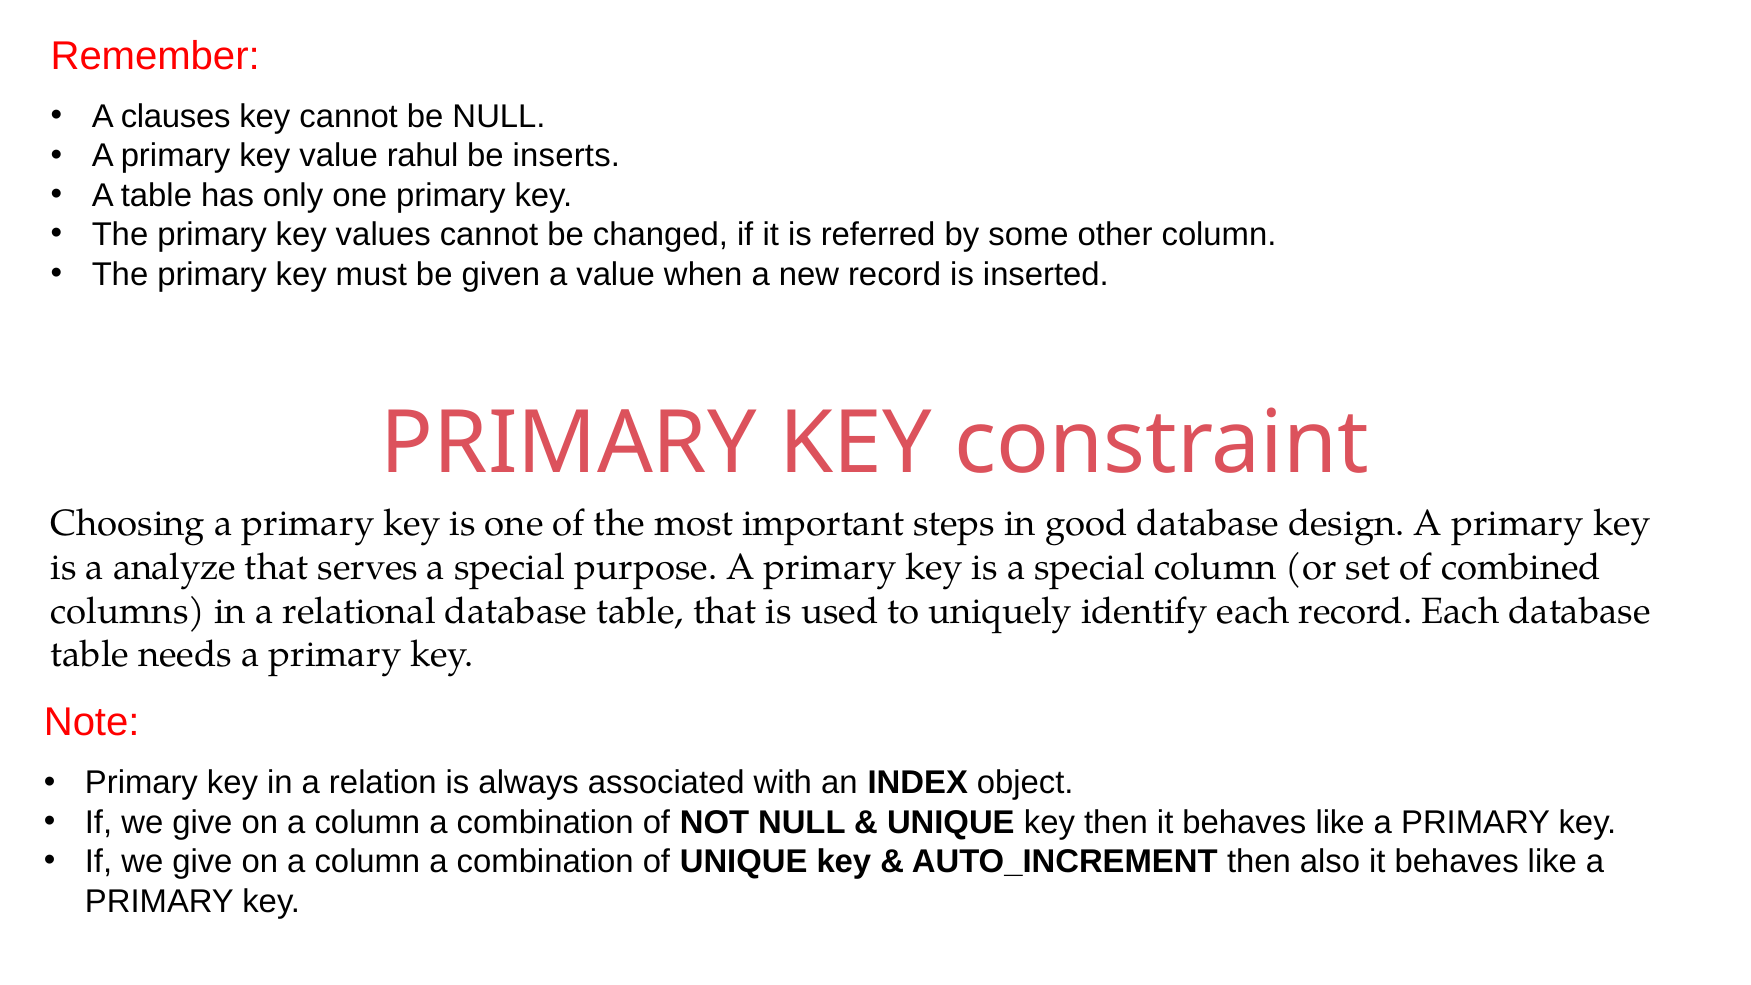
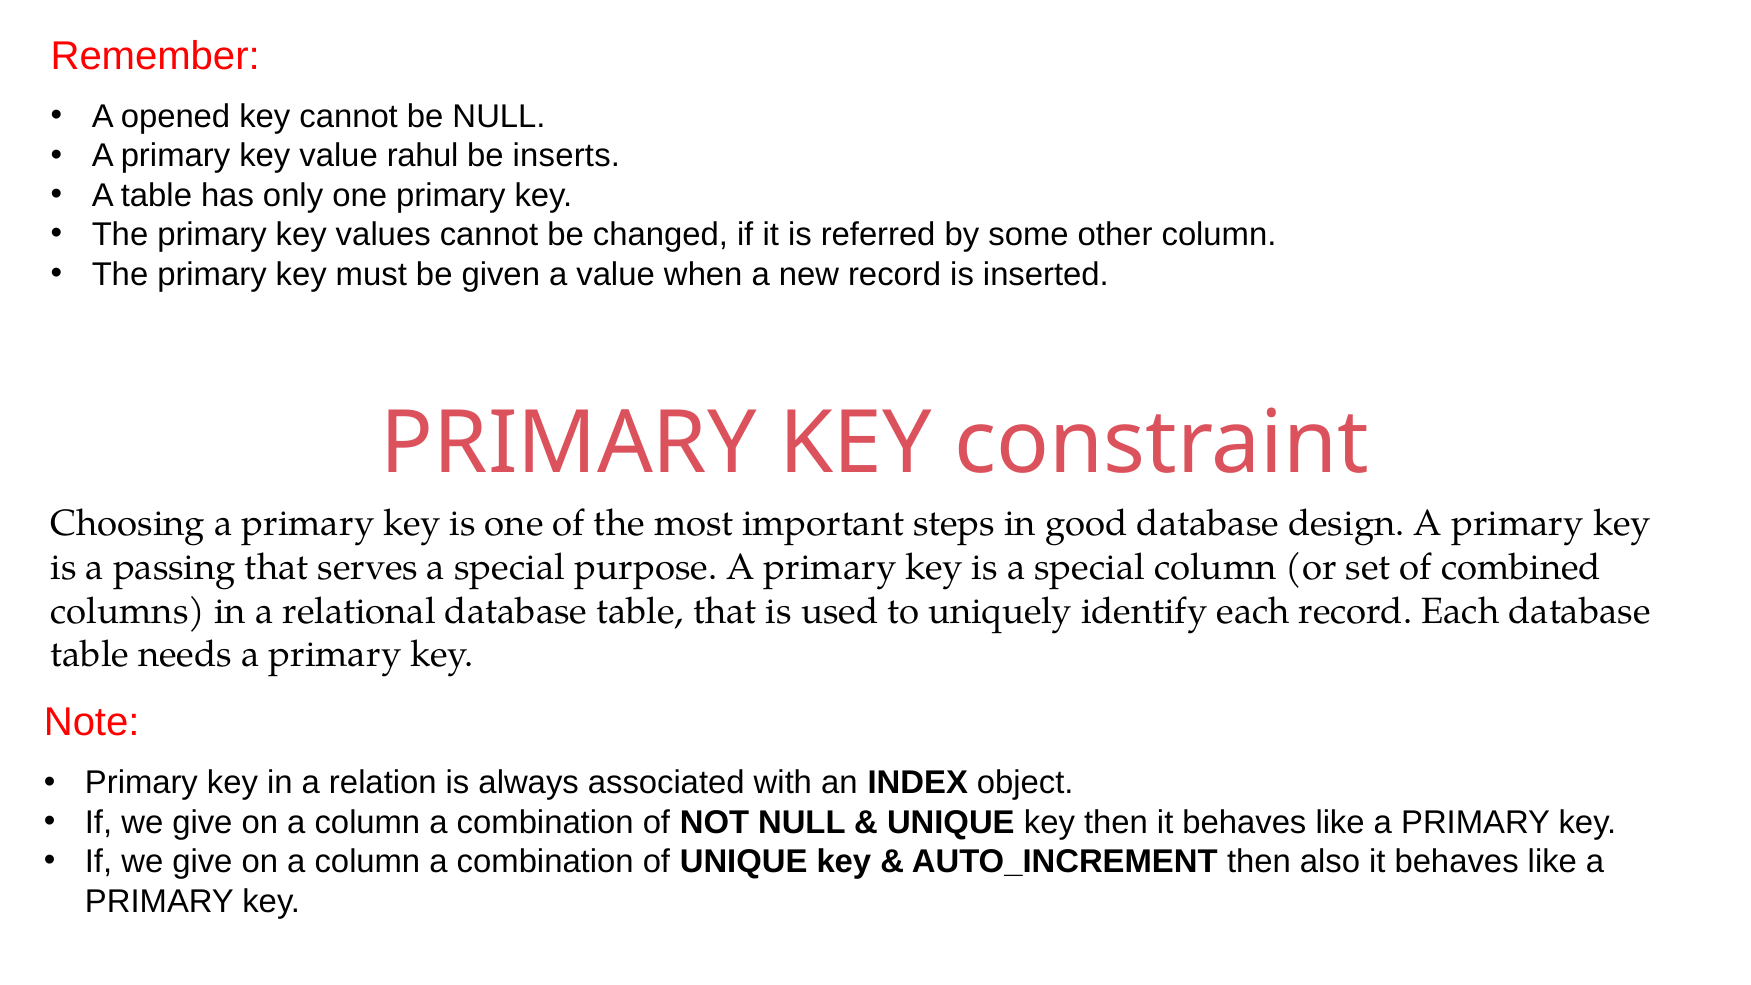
clauses: clauses -> opened (176, 117)
analyze: analyze -> passing (174, 567)
